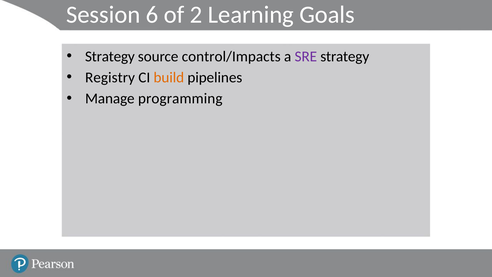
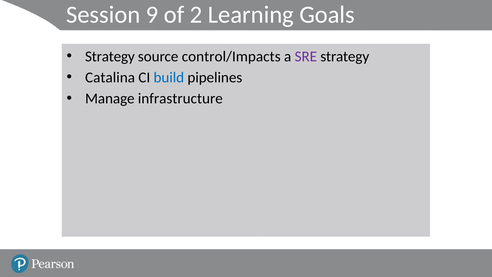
6: 6 -> 9 (152, 15)
Registry: Registry -> Catalina (110, 77)
build colour: orange -> blue (169, 77)
programming: programming -> infrastructure (180, 98)
